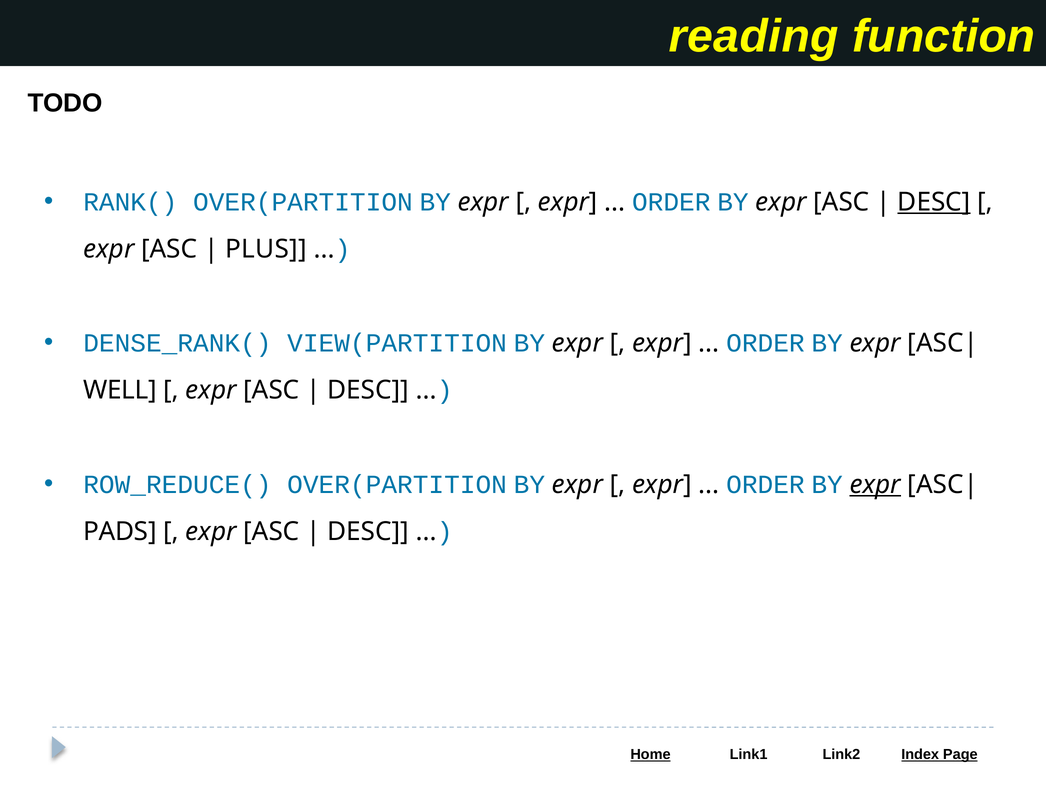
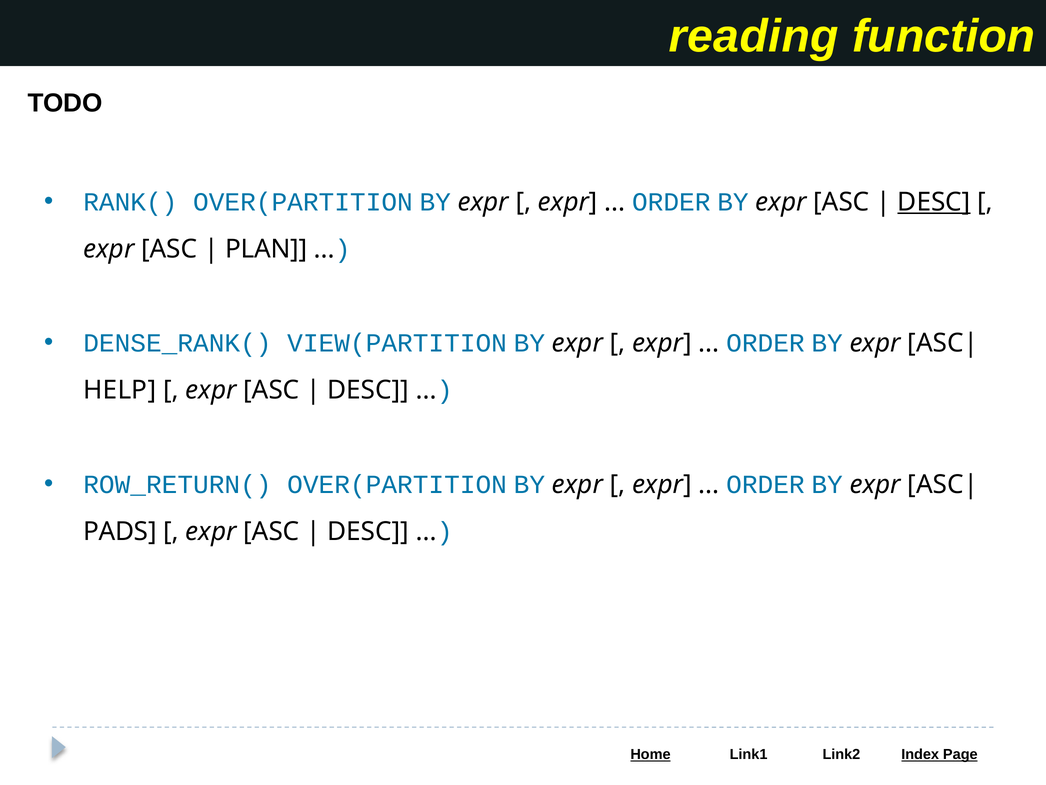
PLUS: PLUS -> PLAN (266, 249)
WELL: WELL -> HELP (120, 390)
ROW_REDUCE(: ROW_REDUCE( -> ROW_RETURN( (177, 484)
expr underline: present -> none (875, 484)
